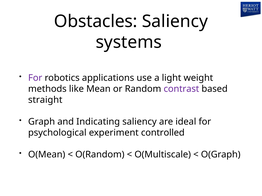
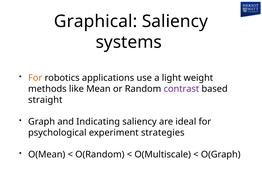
Obstacles: Obstacles -> Graphical (96, 21)
For colour: purple -> orange (35, 78)
controlled: controlled -> strategies (163, 133)
